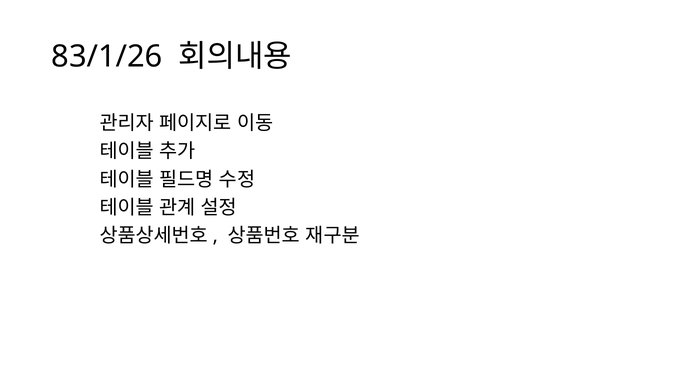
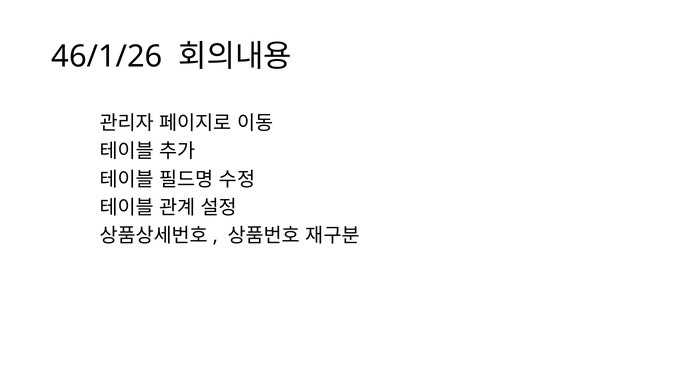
83/1/26: 83/1/26 -> 46/1/26 (107, 57)
